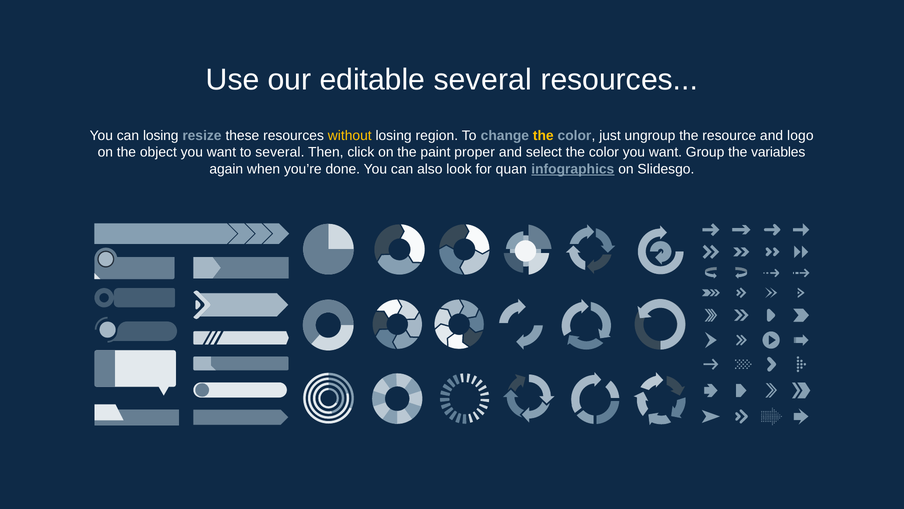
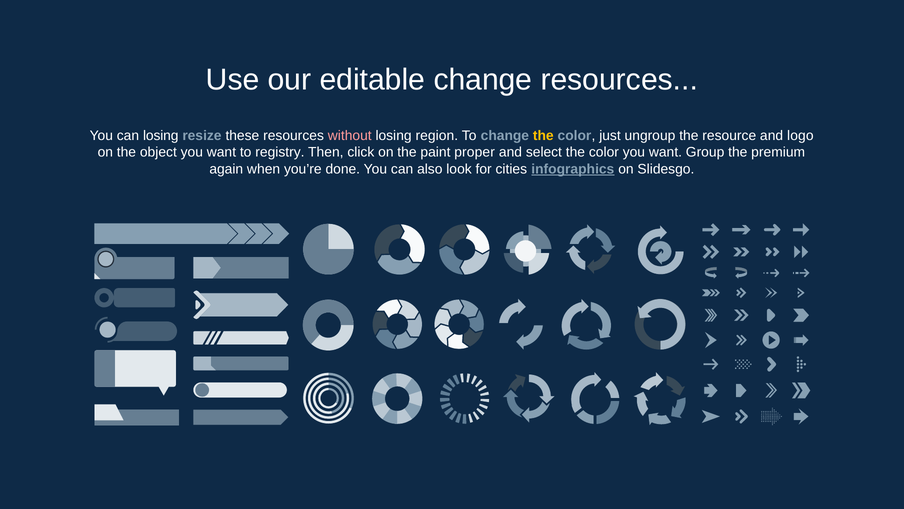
editable several: several -> change (483, 80)
without colour: yellow -> pink (350, 136)
to several: several -> registry (280, 152)
variables: variables -> premium (778, 152)
quan: quan -> cities (511, 169)
